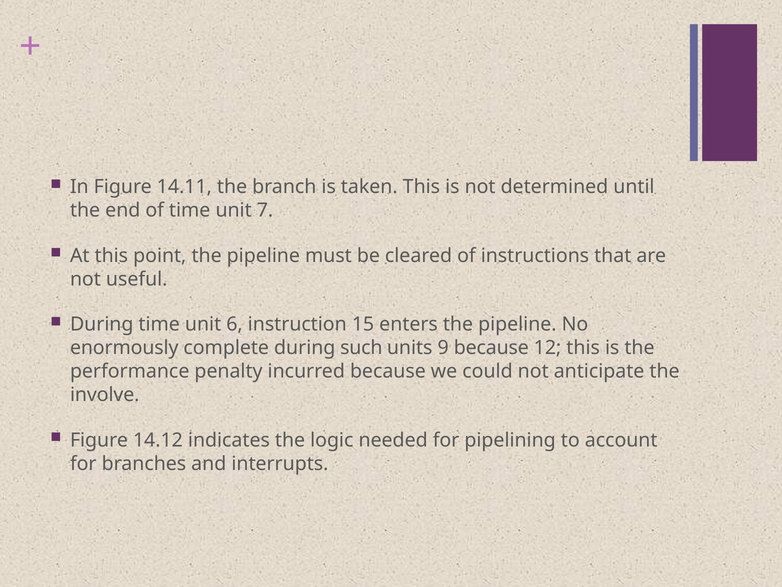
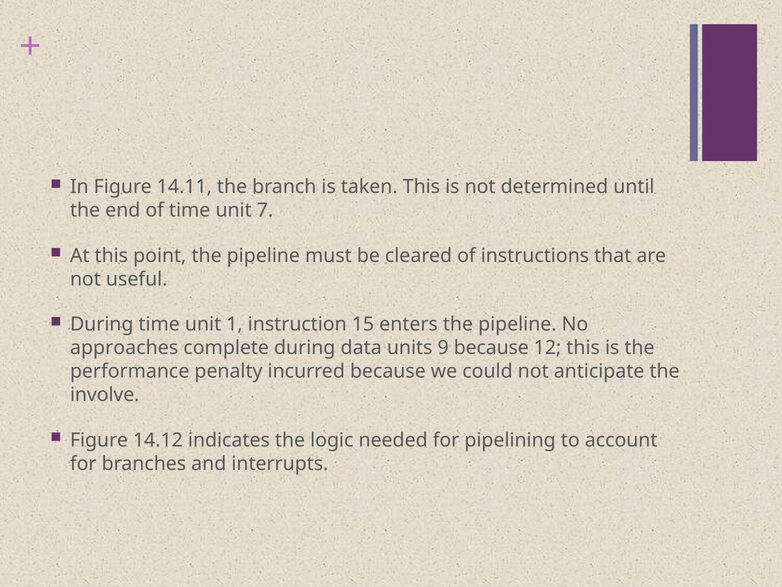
6: 6 -> 1 (234, 324)
enormously: enormously -> approaches (124, 348)
such: such -> data (361, 348)
